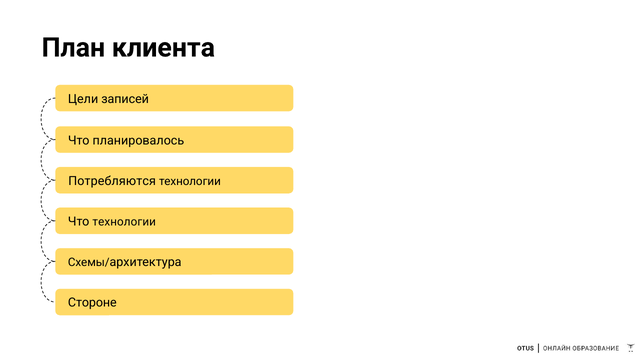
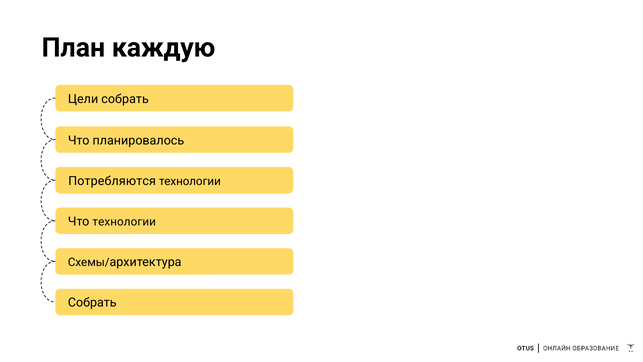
клиента: клиента -> каждую (164, 48)
Цели записей: записей -> собрать (125, 99)
Стороне: Стороне -> Собрать (92, 303)
